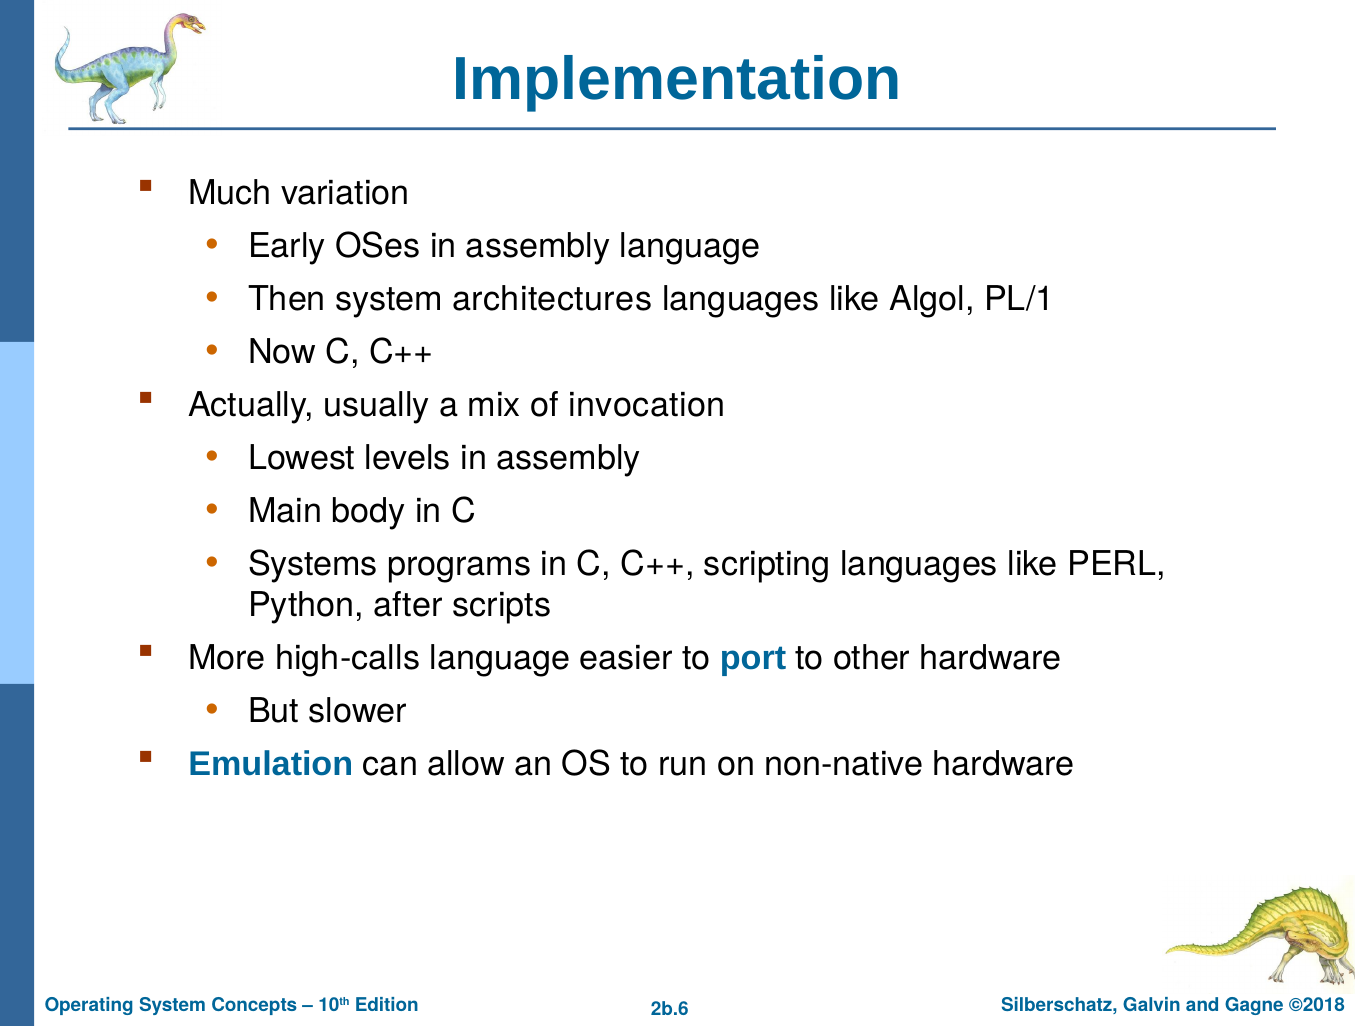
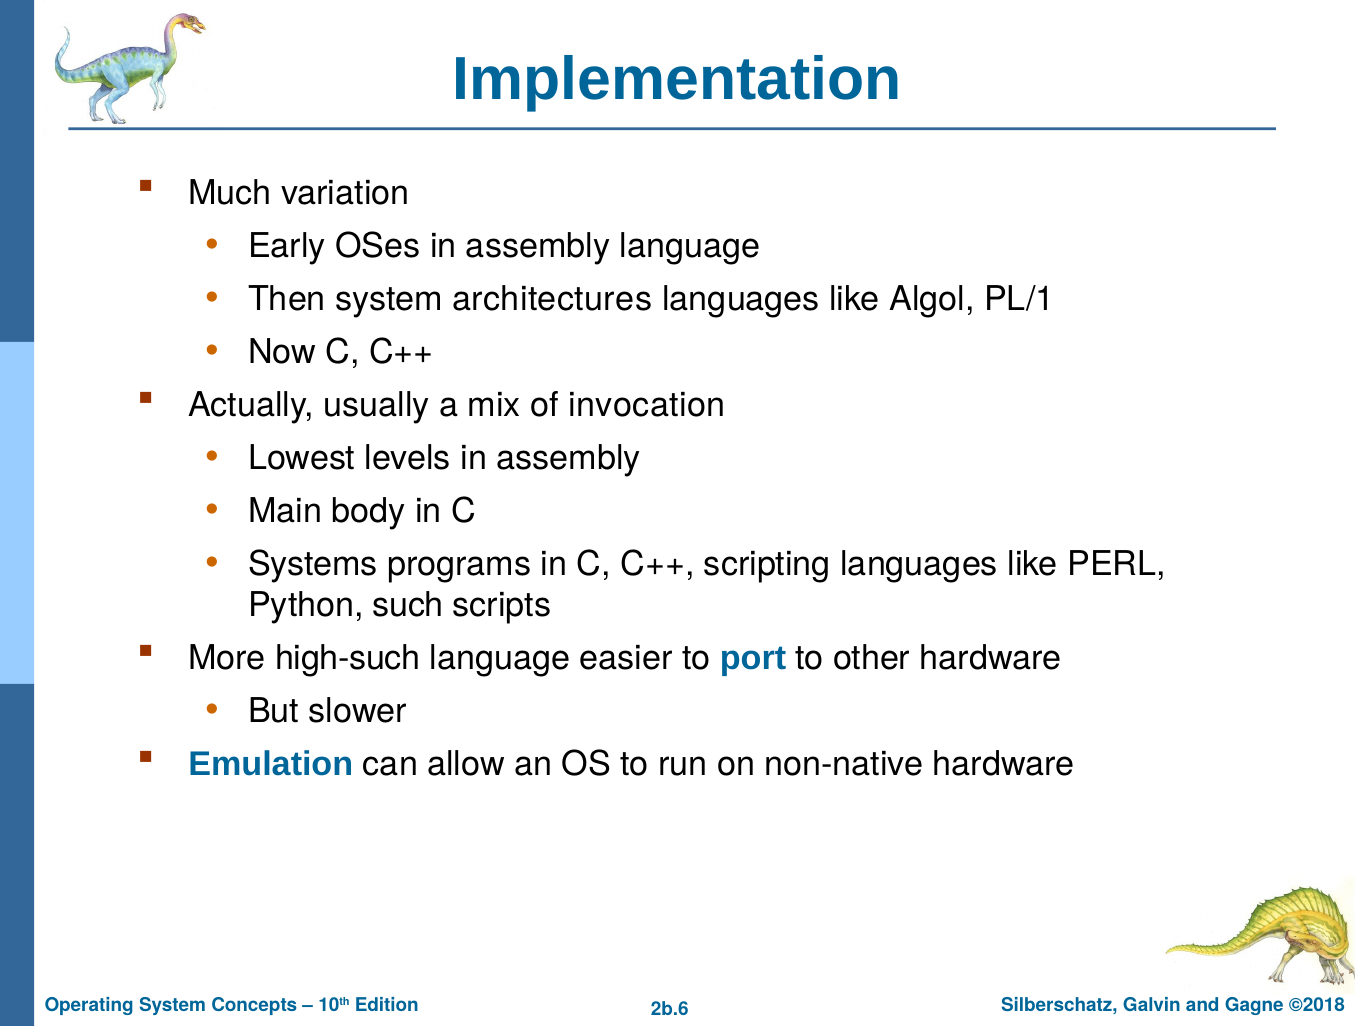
after: after -> such (408, 605)
high-calls: high-calls -> high-such (348, 658)
